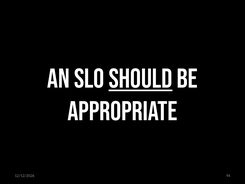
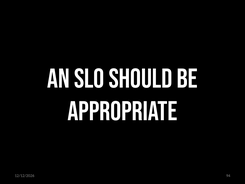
should underline: present -> none (141, 79)
